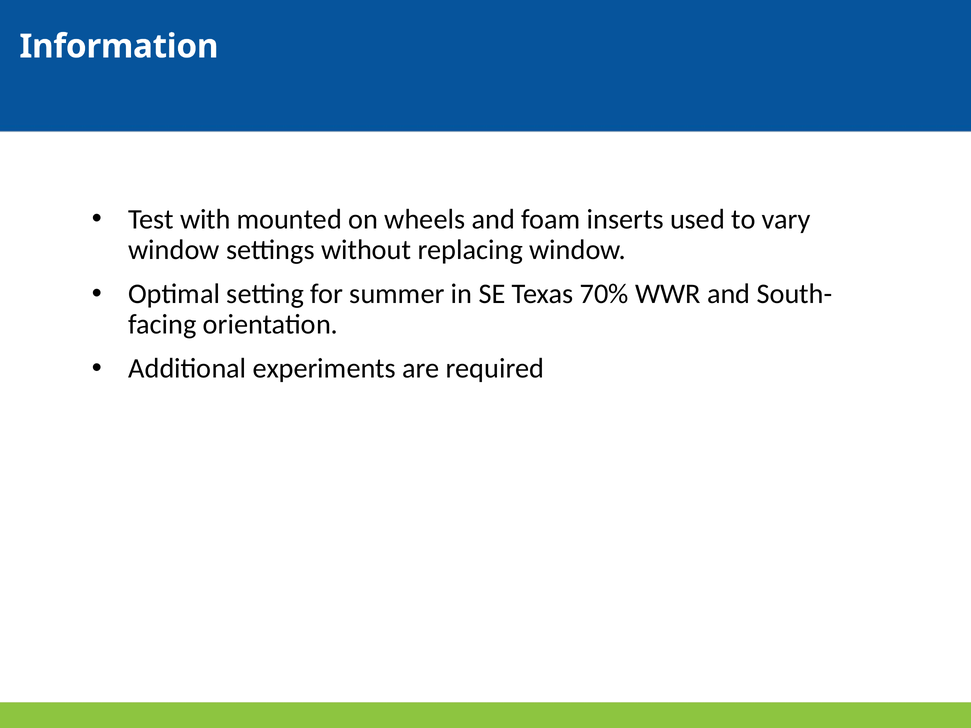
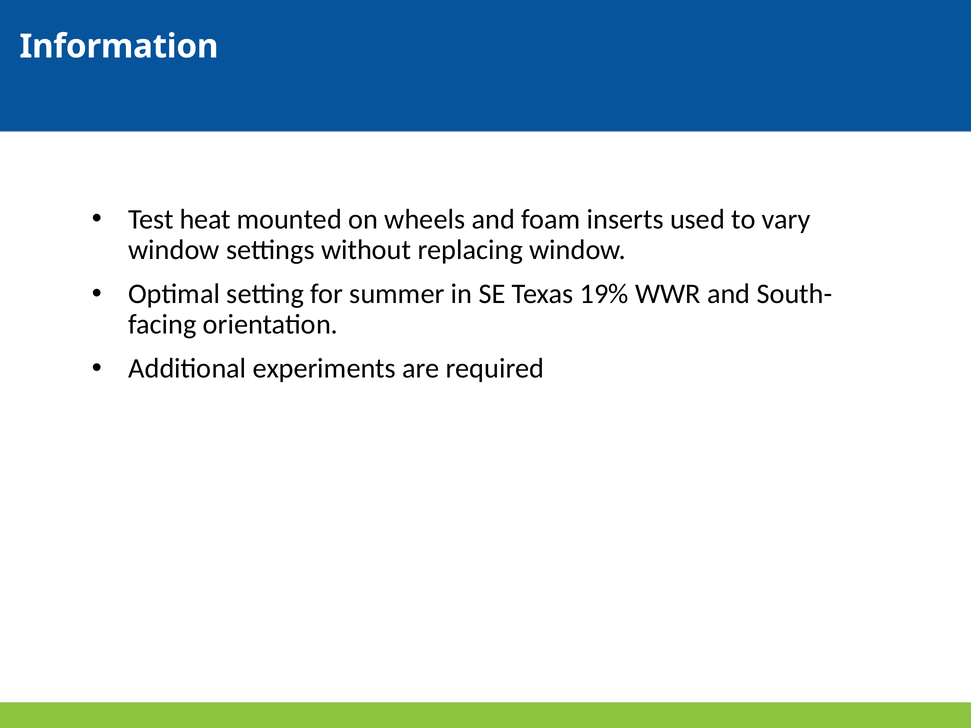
with: with -> heat (205, 219)
70%: 70% -> 19% (604, 294)
